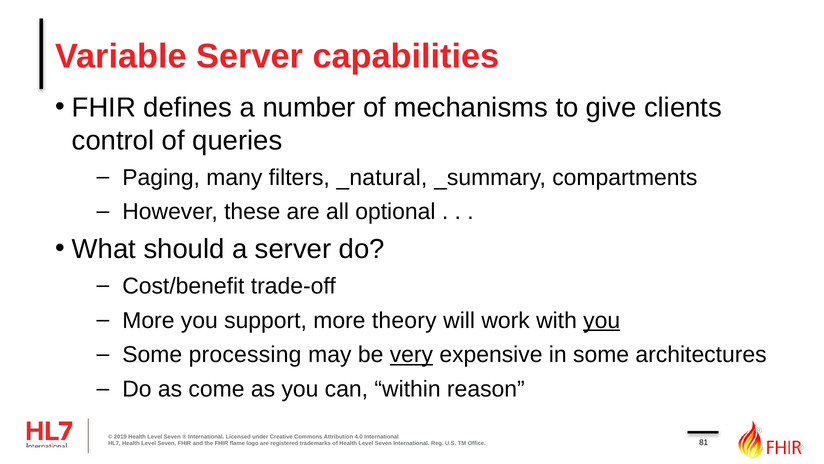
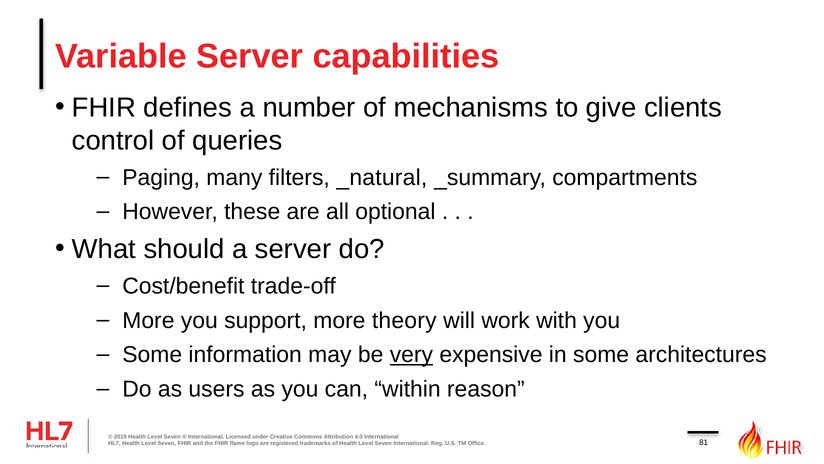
you underline: present -> none (602, 320)
processing: processing -> information (245, 355)
come: come -> users (217, 389)
